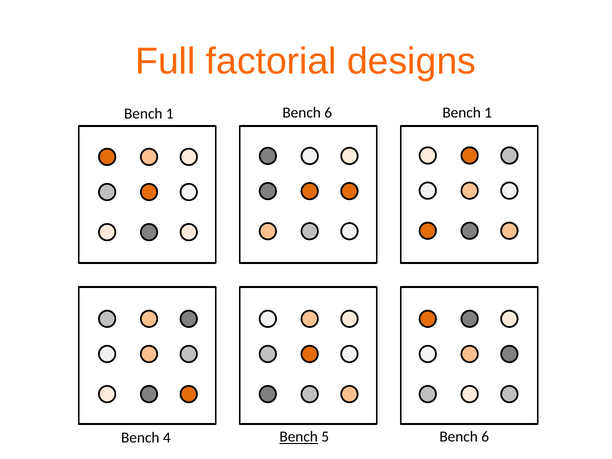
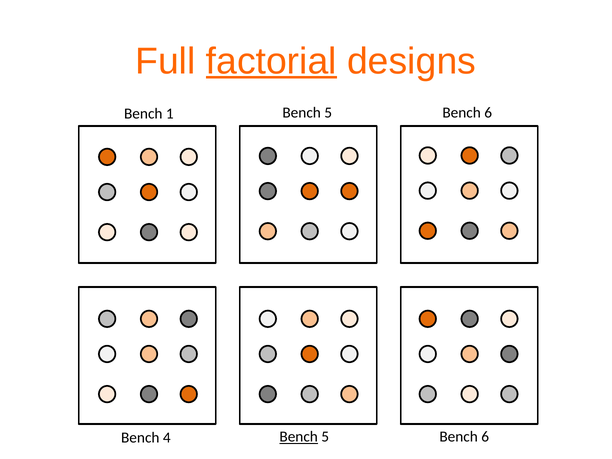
factorial underline: none -> present (271, 61)
1 Bench 6: 6 -> 5 (328, 113)
1: 1 -> 6 (488, 113)
